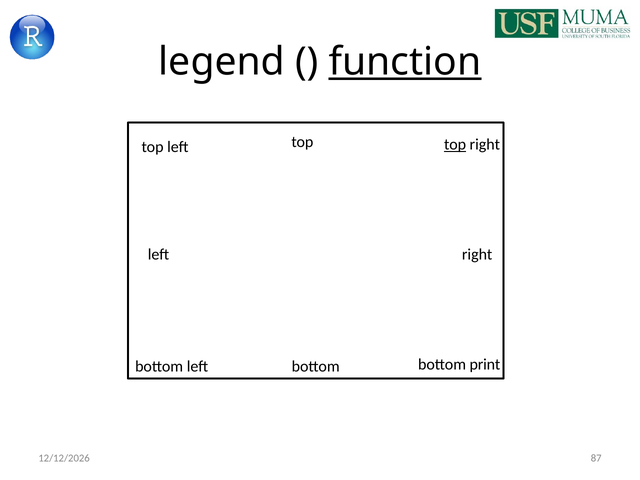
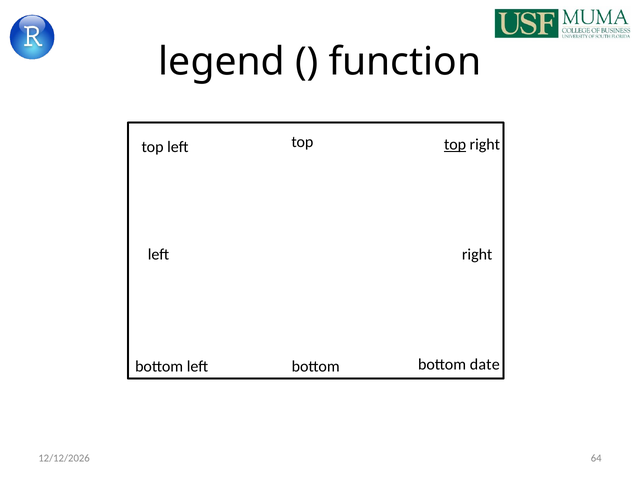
function underline: present -> none (405, 62)
print: print -> date (485, 365)
87: 87 -> 64 (596, 458)
